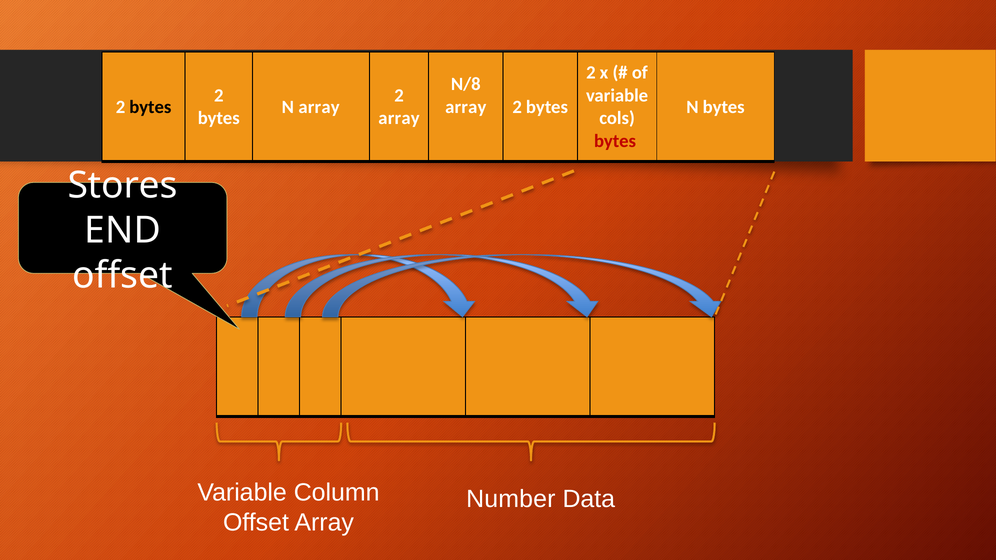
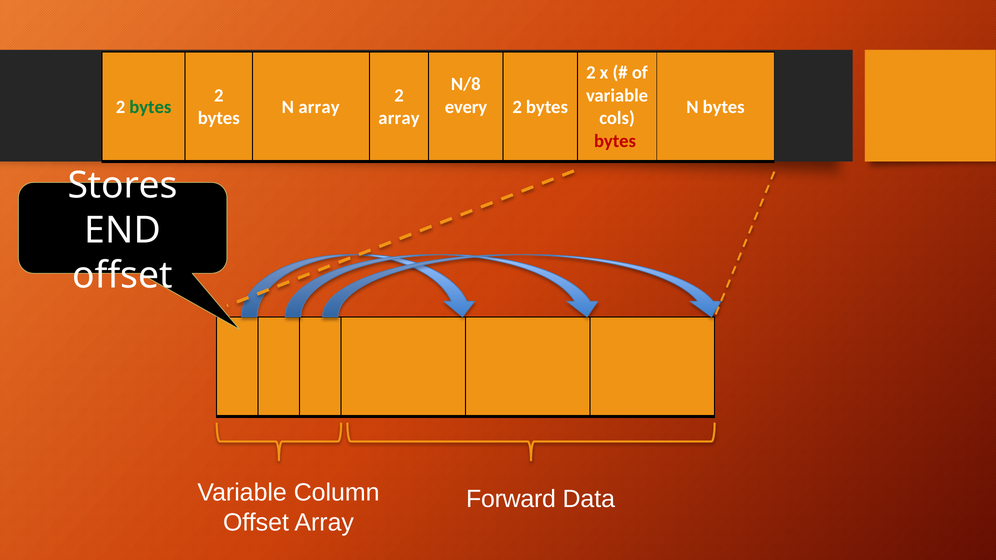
bytes colour: black -> green (150, 107)
array: array -> every (466, 107)
Number: Number -> Forward (511, 499)
